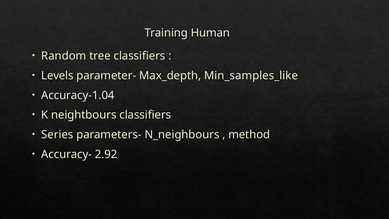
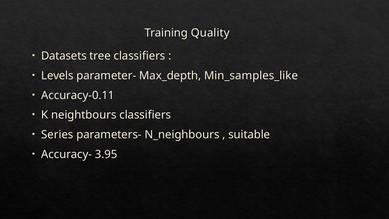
Human: Human -> Quality (210, 33)
Random: Random -> Datasets (64, 56)
Accuracy-1.04: Accuracy-1.04 -> Accuracy-0.11 (78, 95)
method: method -> suitable (249, 135)
2.92: 2.92 -> 3.95 (106, 154)
